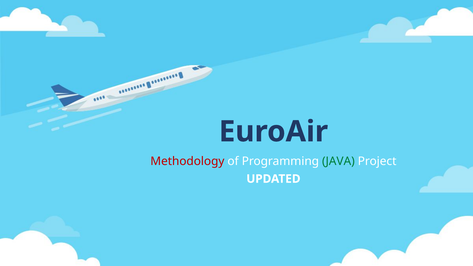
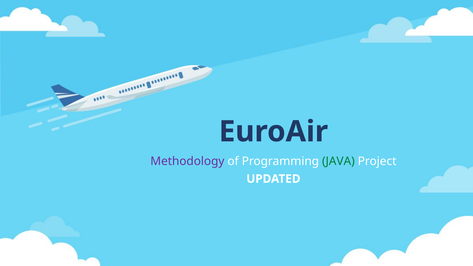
Methodology colour: red -> purple (187, 161)
